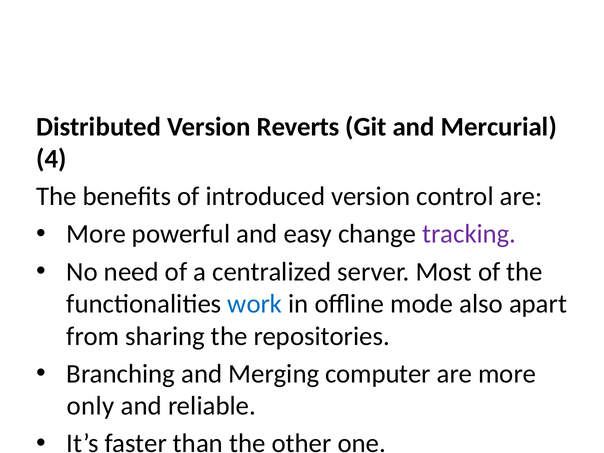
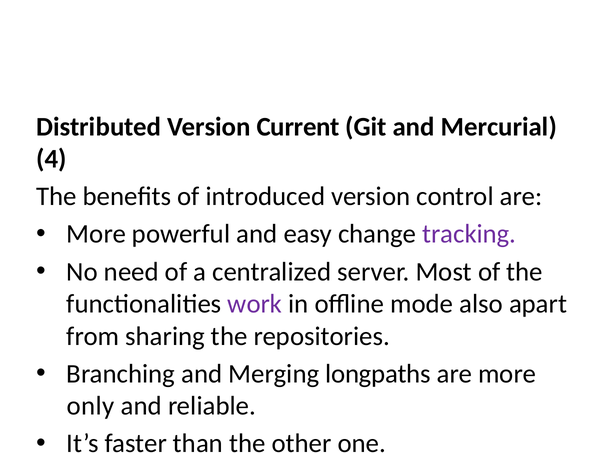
Reverts: Reverts -> Current (298, 127)
work colour: blue -> purple (255, 304)
computer: computer -> longpaths (378, 374)
